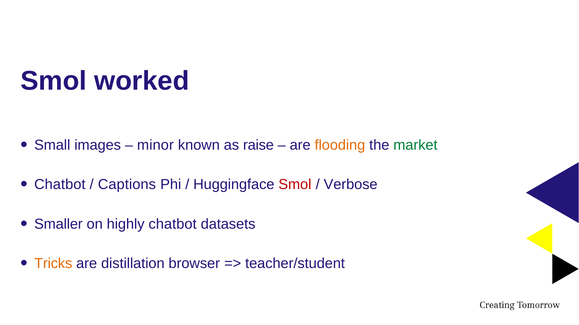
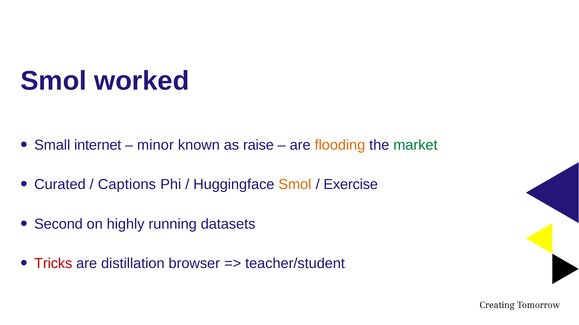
images: images -> internet (98, 145)
Chatbot: Chatbot -> Curated (60, 185)
Smol colour: red -> orange (295, 185)
Verbose: Verbose -> Exercise (351, 185)
Smaller: Smaller -> Second (58, 225)
highly chatbot: chatbot -> running (173, 225)
Tricks colour: orange -> red (53, 264)
